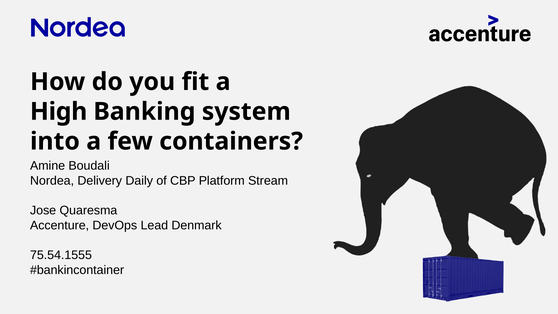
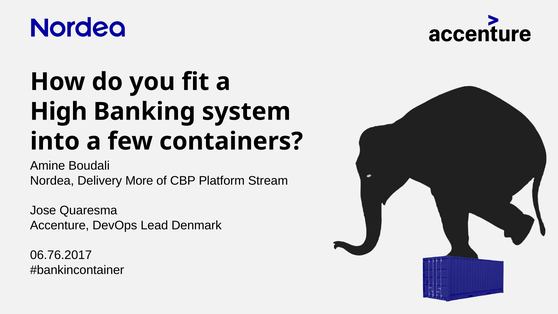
Daily: Daily -> More (139, 181)
75.54.1555: 75.54.1555 -> 06.76.2017 (61, 255)
